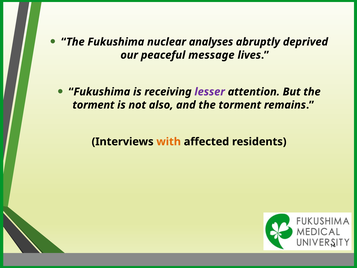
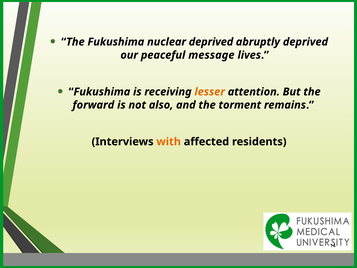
nuclear analyses: analyses -> deprived (211, 42)
lesser colour: purple -> orange (210, 92)
torment: torment -> forward (93, 105)
